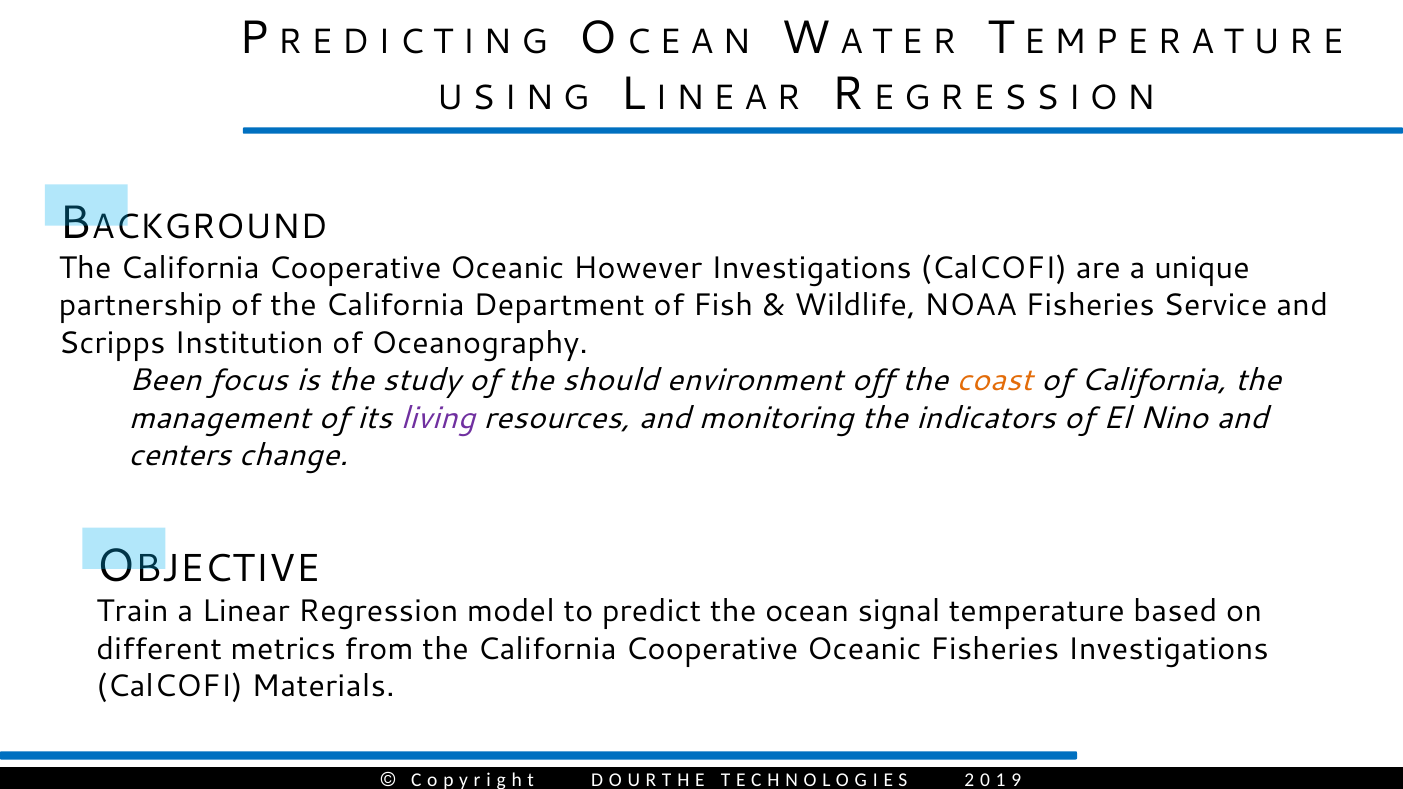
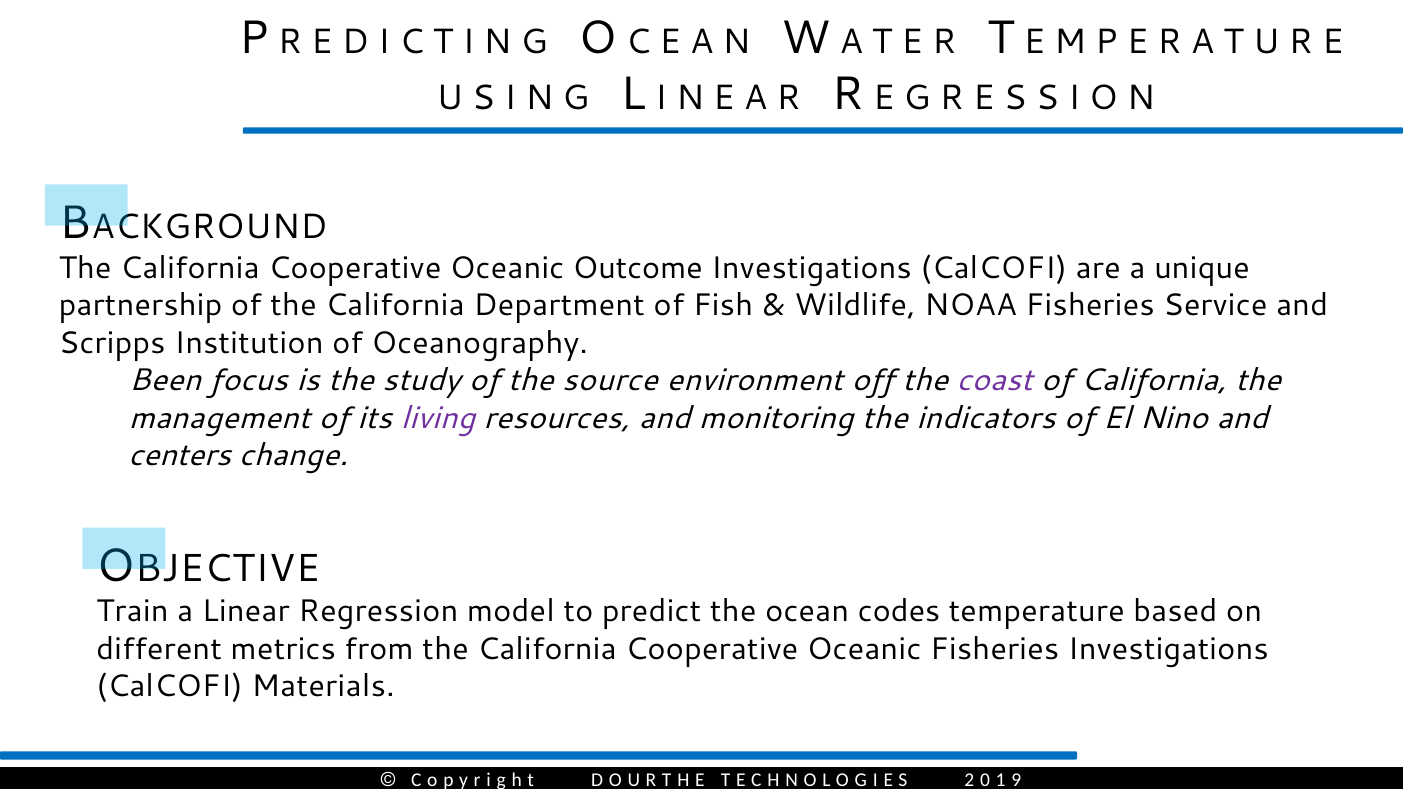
However: However -> Outcome (638, 268)
should: should -> source (610, 380)
coast colour: orange -> purple (995, 380)
signal: signal -> codes (899, 612)
